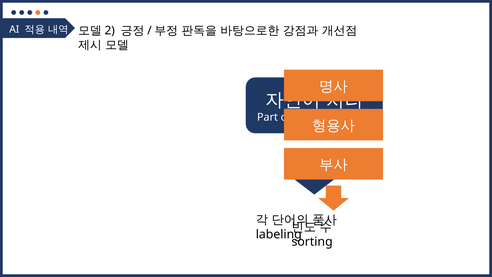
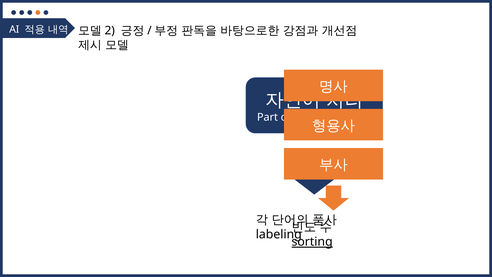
sorting underline: none -> present (312, 242)
